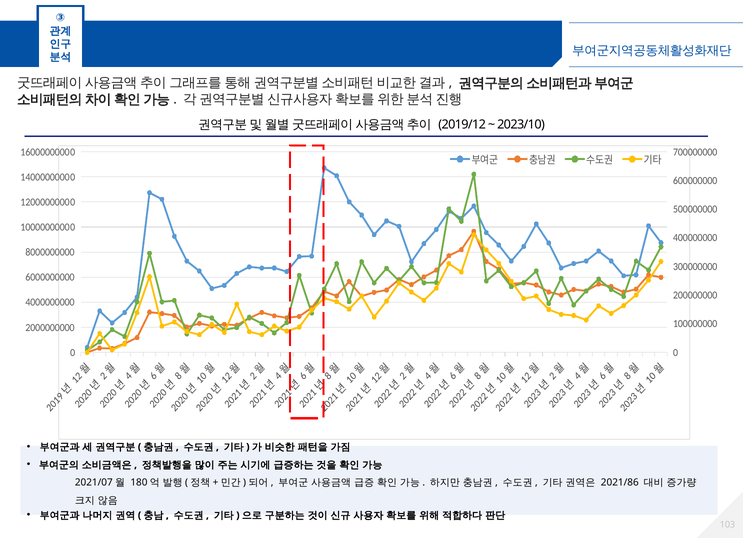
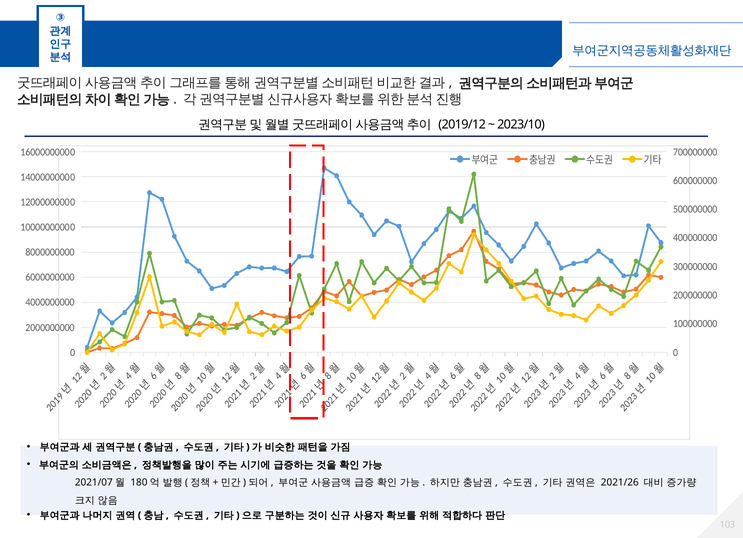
2021/86: 2021/86 -> 2021/26 (620, 483)
